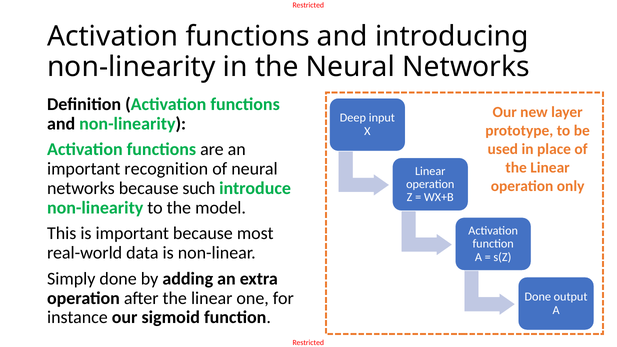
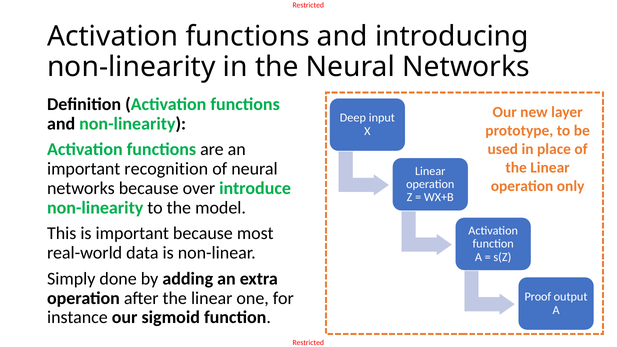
such: such -> over (199, 188)
Done: Done -> Proof (538, 297)
